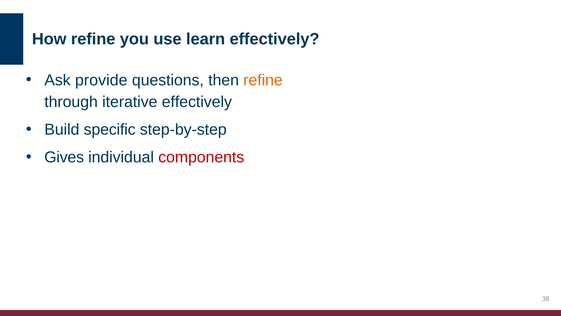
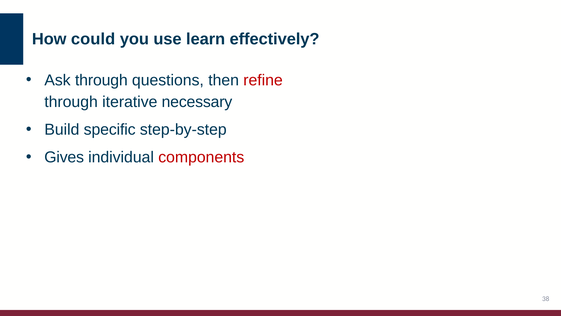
How refine: refine -> could (93, 39)
Ask provide: provide -> through (101, 80)
refine colour: orange -> red (263, 80)
iterative effectively: effectively -> necessary (197, 102)
